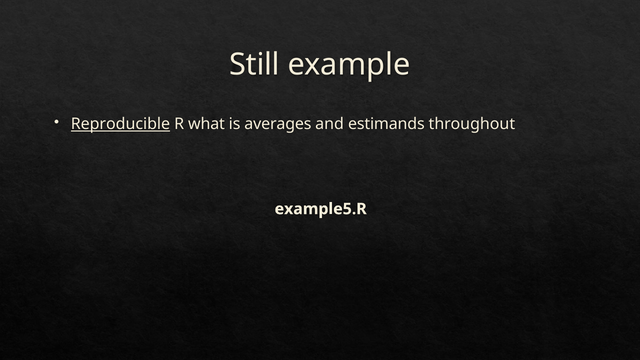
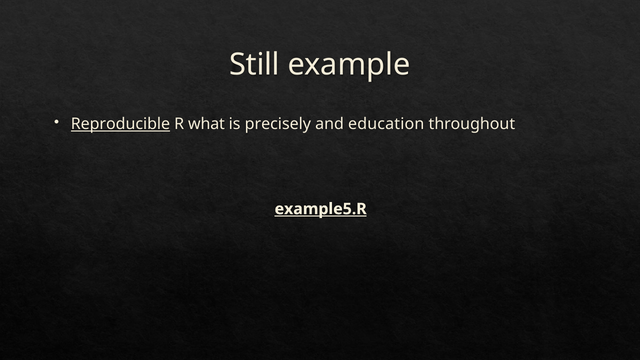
averages: averages -> precisely (278, 124)
estimands: estimands -> education (386, 124)
example5.R underline: none -> present (321, 209)
